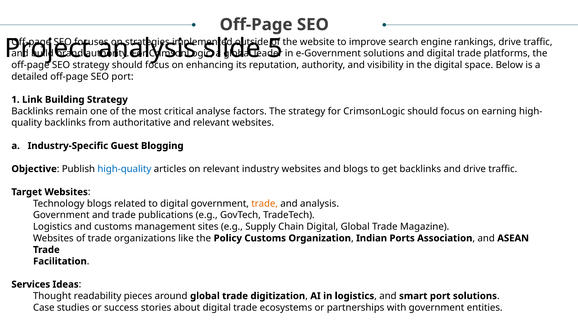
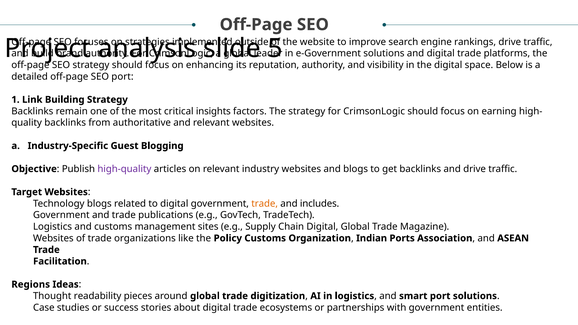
analyse: analyse -> insights (213, 111)
high-quality colour: blue -> purple (124, 169)
and analysis: analysis -> includes (320, 204)
Services: Services -> Regions (31, 285)
